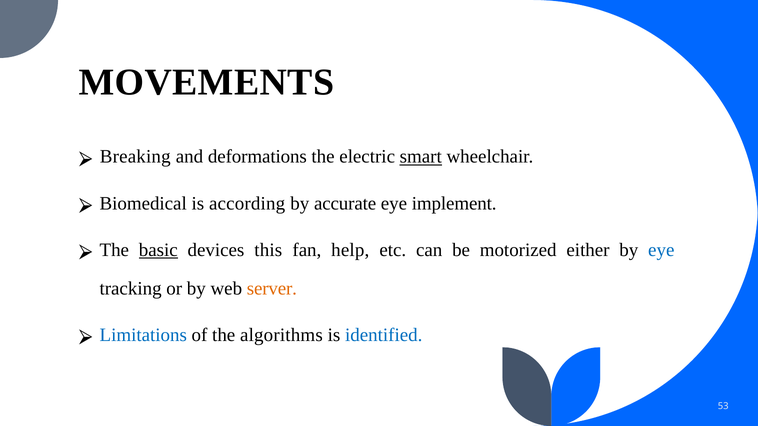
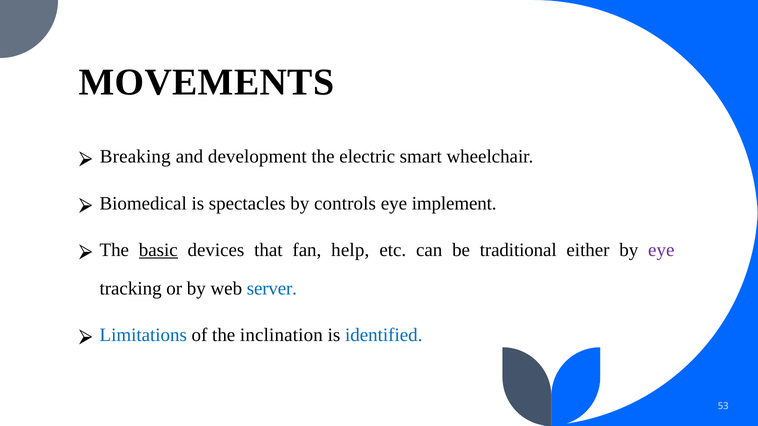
deformations: deformations -> development (257, 157)
smart underline: present -> none (421, 157)
according: according -> spectacles (247, 203)
accurate: accurate -> controls (345, 203)
this: this -> that (268, 250)
motorized: motorized -> traditional (518, 250)
eye colour: blue -> purple (661, 250)
server colour: orange -> blue (272, 289)
algorithms: algorithms -> inclination (281, 335)
